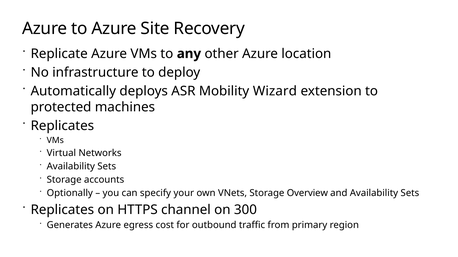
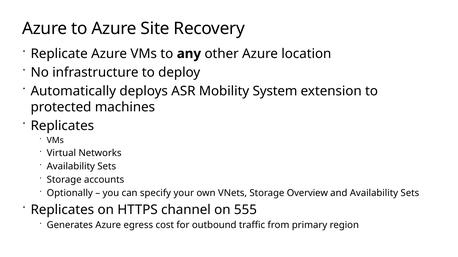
Wizard: Wizard -> System (275, 91)
300: 300 -> 555 (245, 210)
